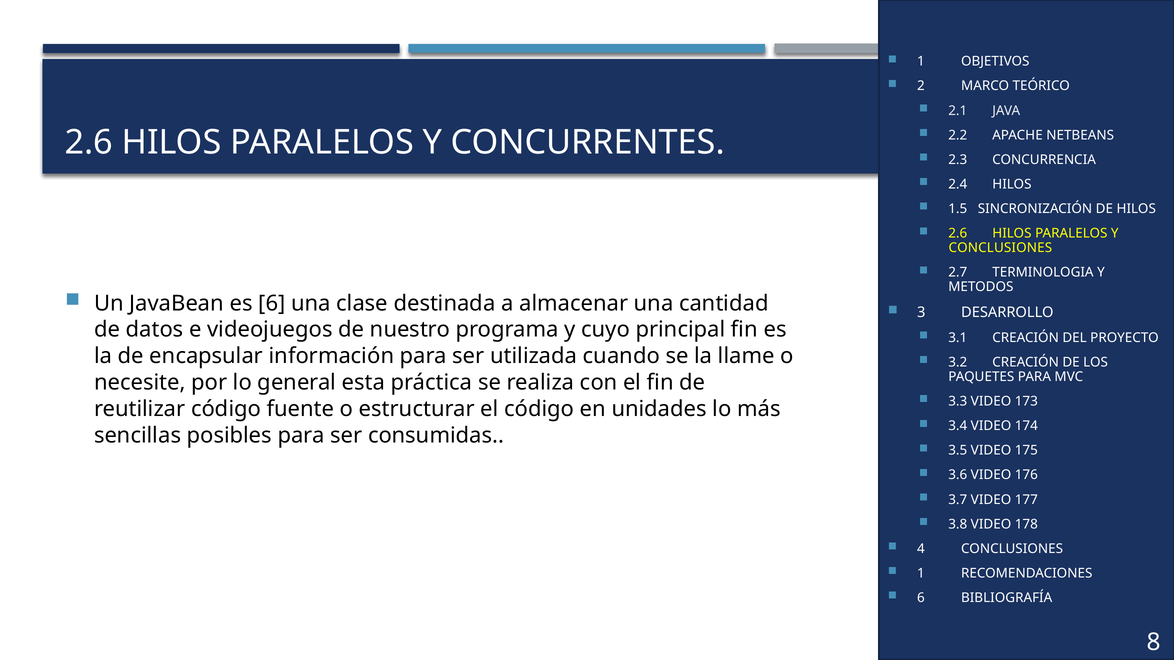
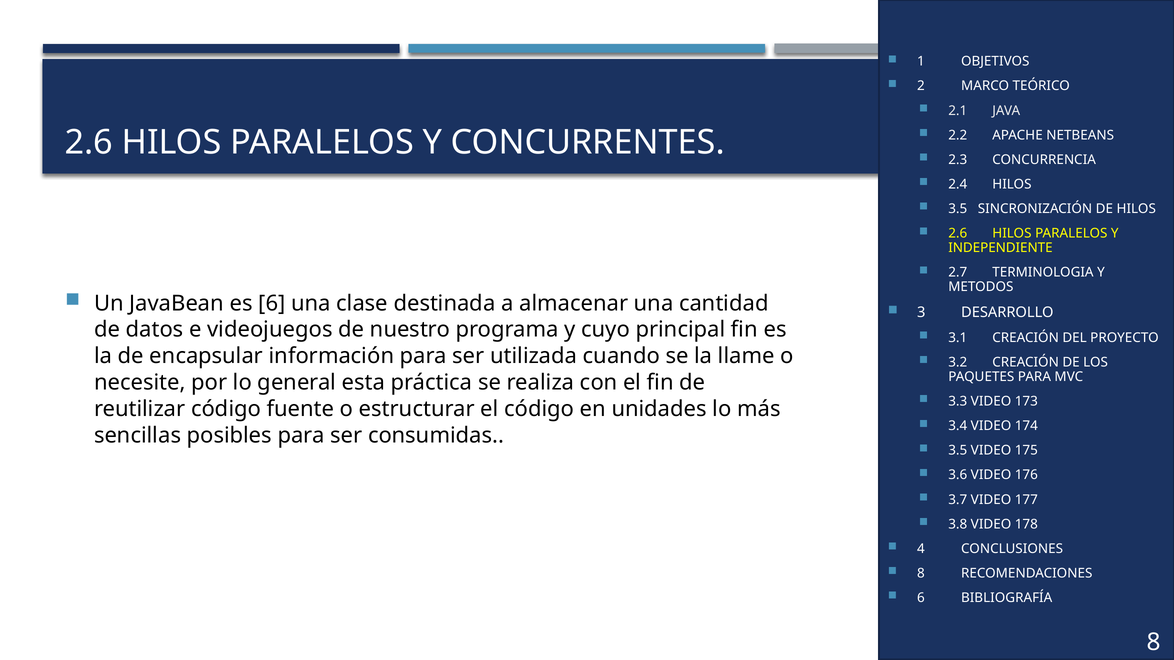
1.5: 1.5 -> 3.5 (958, 209)
CONCLUSIONES: CONCLUSIONES -> INDEPENDIENTE (1000, 248)
1: 1 -> 8 (921, 574)
